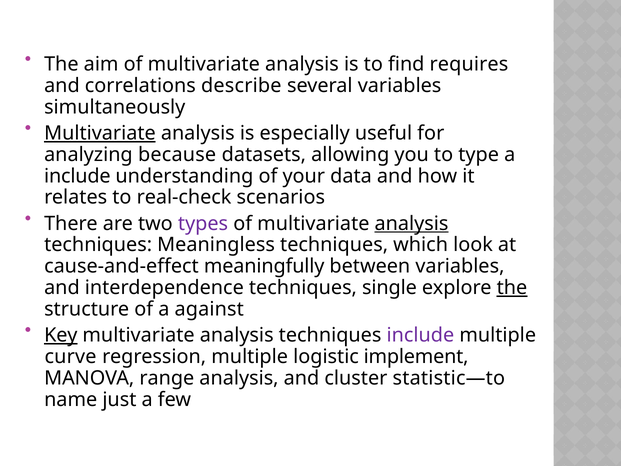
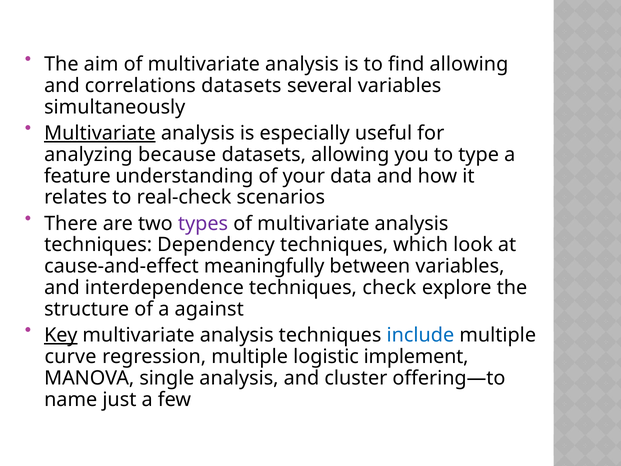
find requires: requires -> allowing (469, 64)
correlations describe: describe -> datasets (241, 86)
include: include -> feature (77, 176)
analysis underline: present -> none (412, 223)
Meaningless: Meaningless -> Dependency (216, 245)
single: single -> check (389, 288)
the underline: present -> none (512, 288)
include colour: purple -> blue (420, 335)
range: range -> single (167, 378)
statistic—to: statistic—to -> offering—to (449, 378)
